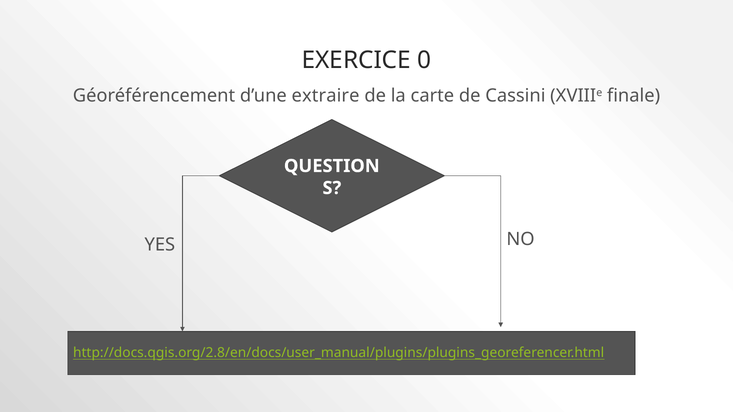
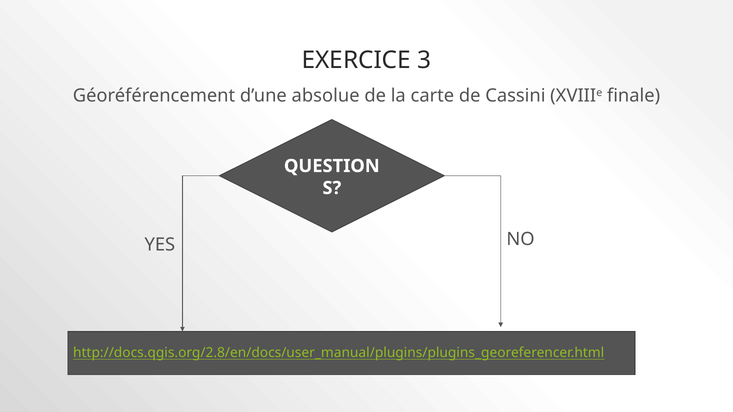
0: 0 -> 3 (424, 60)
extraire: extraire -> absolue (326, 96)
